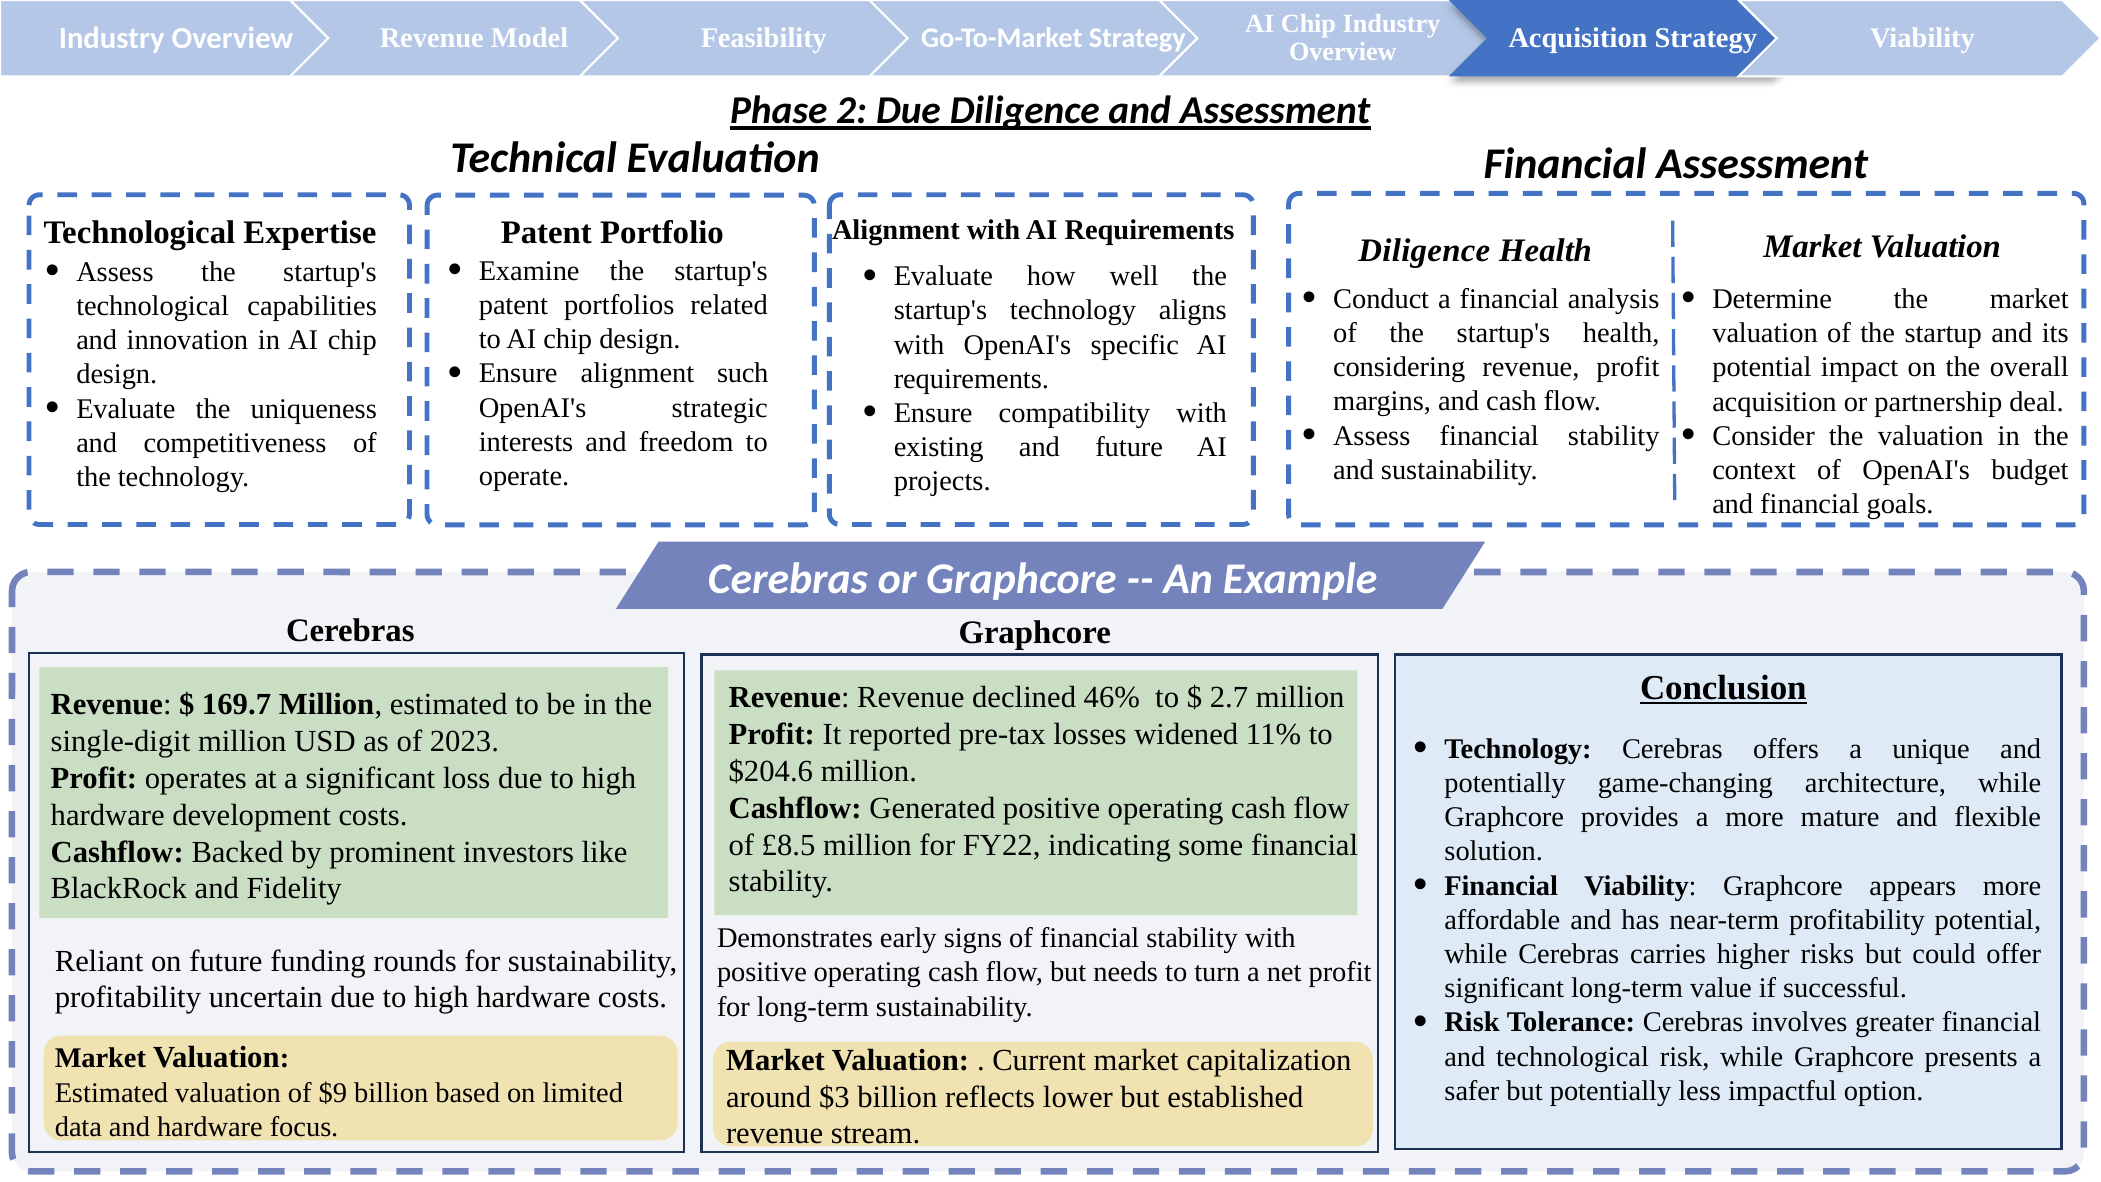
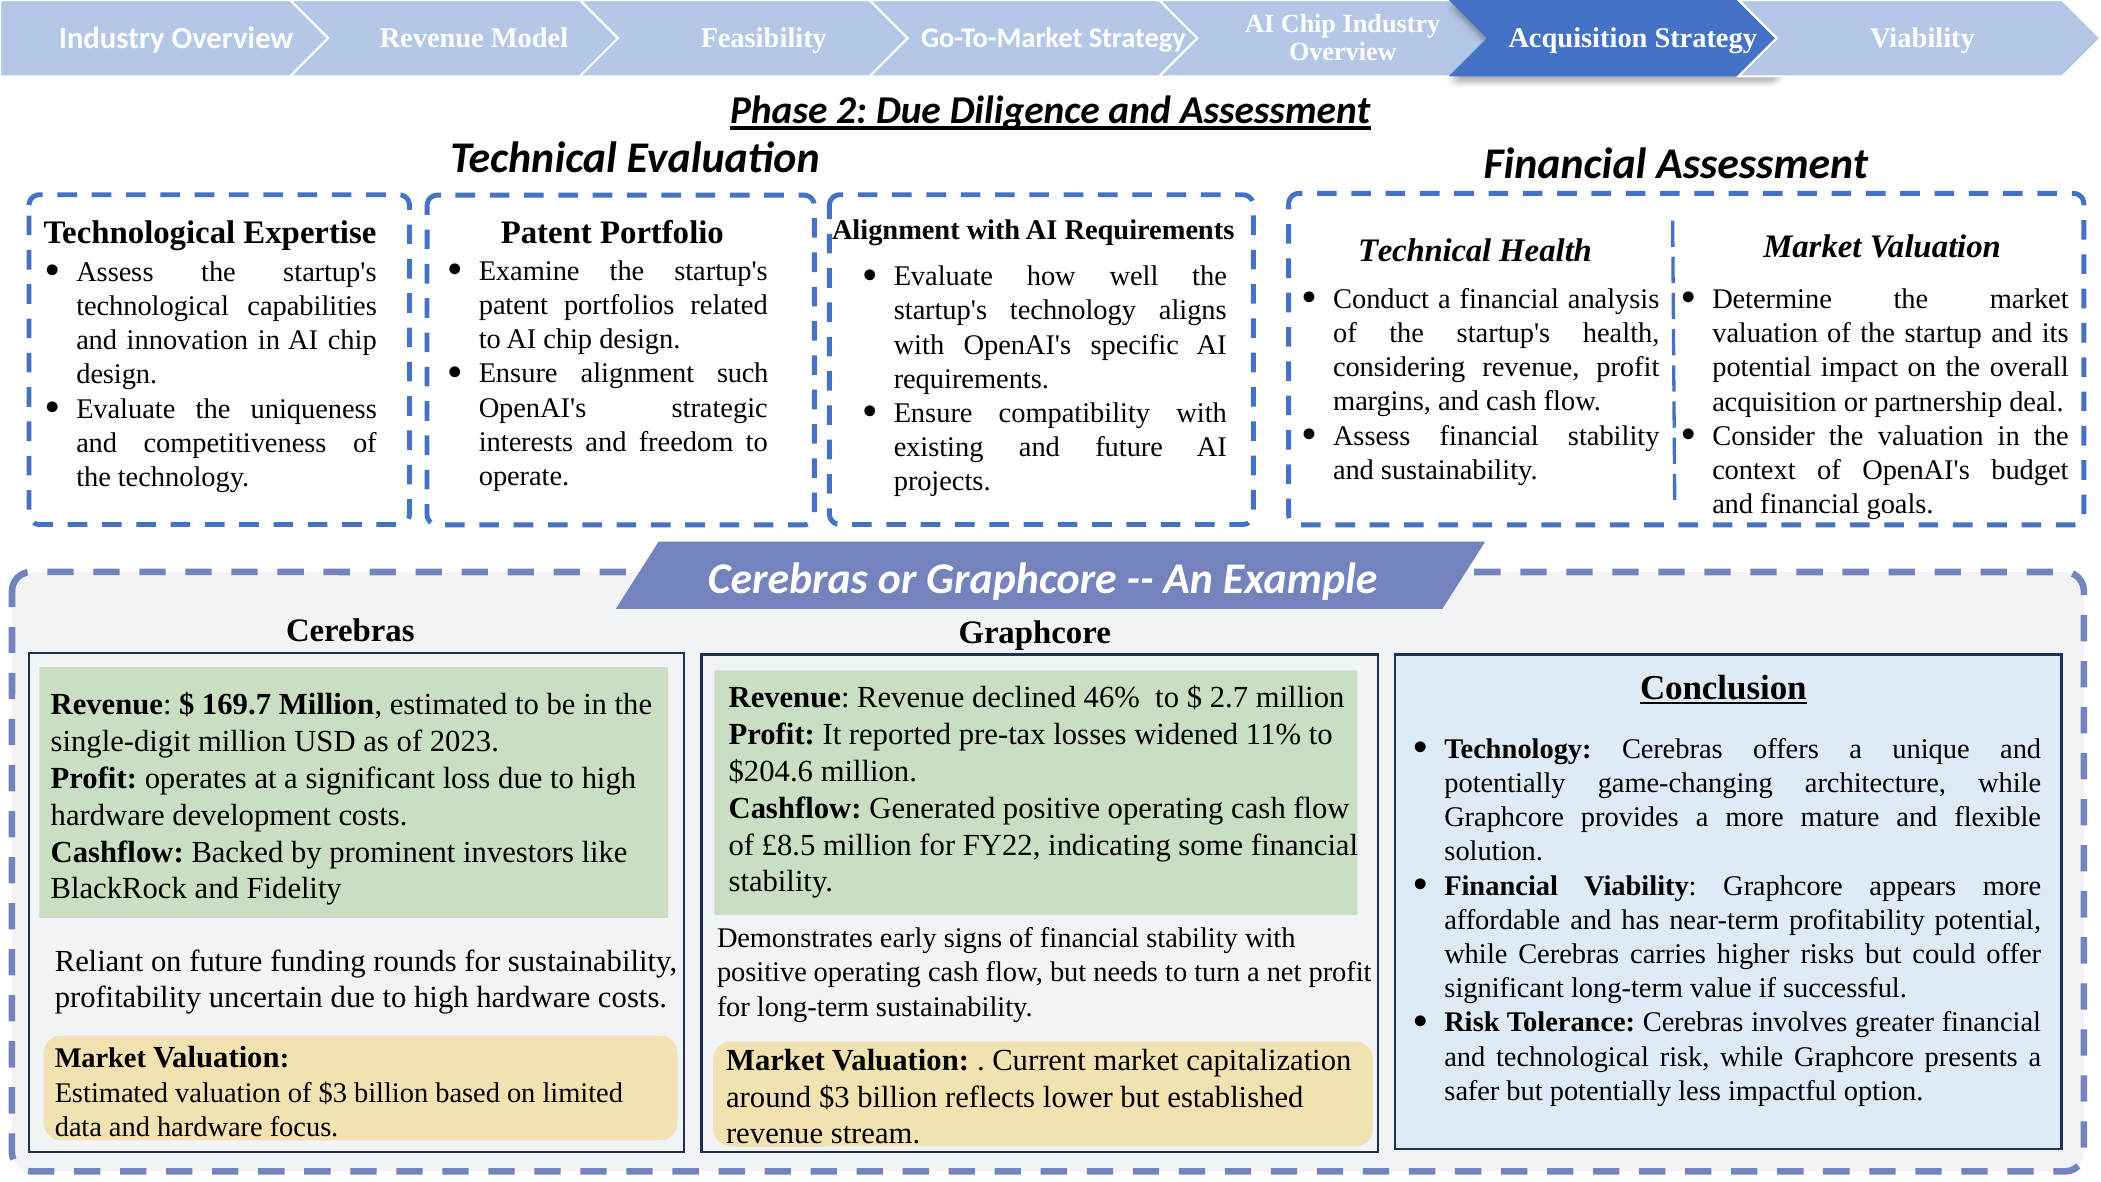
Diligence: Diligence -> Technical (1425, 251)
of $9: $9 -> $3 (333, 1093)
